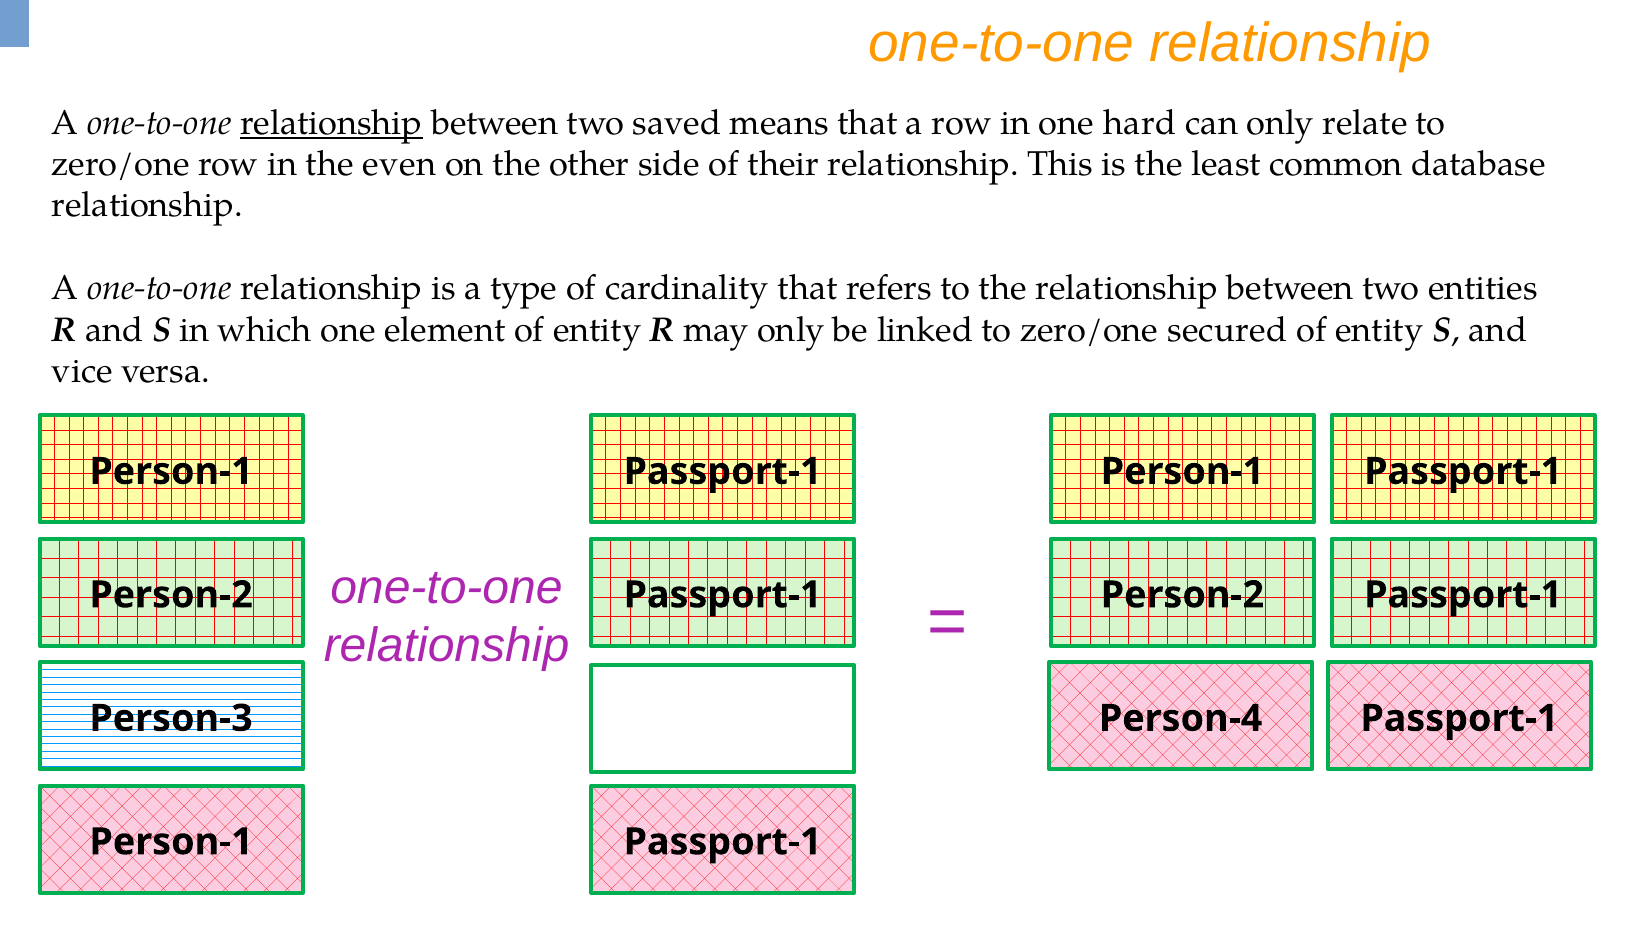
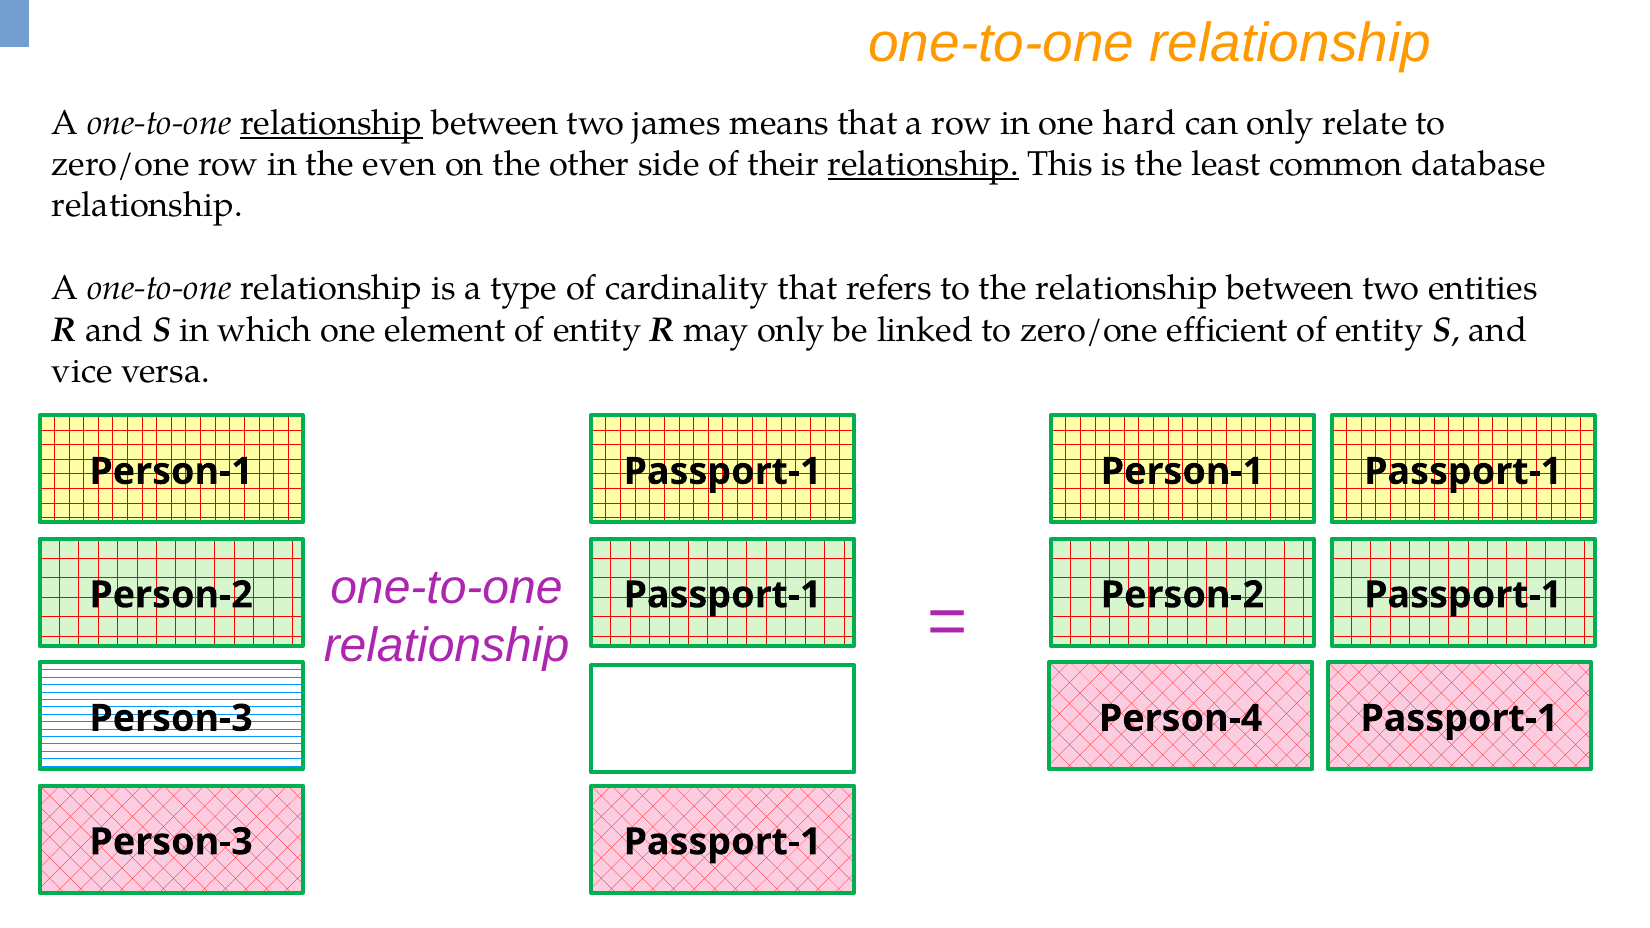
saved: saved -> james (677, 123)
relationship underline: none -> present (923, 164)
secured: secured -> efficient (1228, 330)
Person-1: Person-1 -> Person-3 (171, 842)
